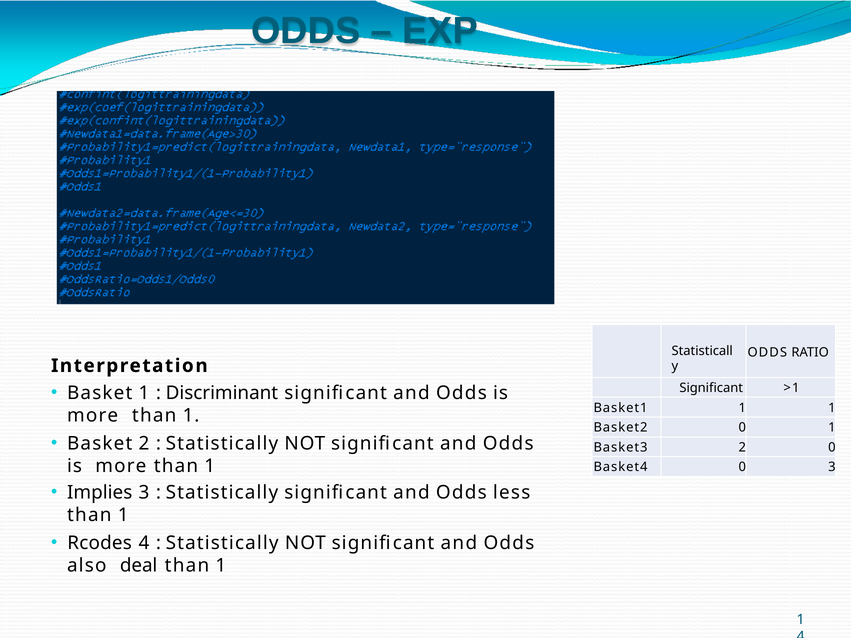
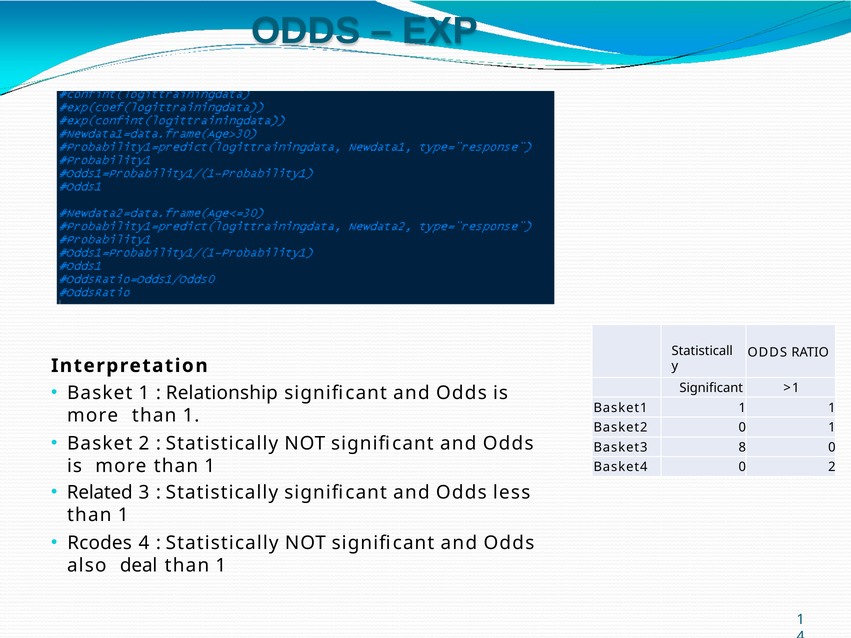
Discriminant: Discriminant -> Relationship (222, 393)
Basket3 2: 2 -> 8 (742, 448)
0 3: 3 -> 2 (832, 467)
Implies: Implies -> Related (100, 493)
